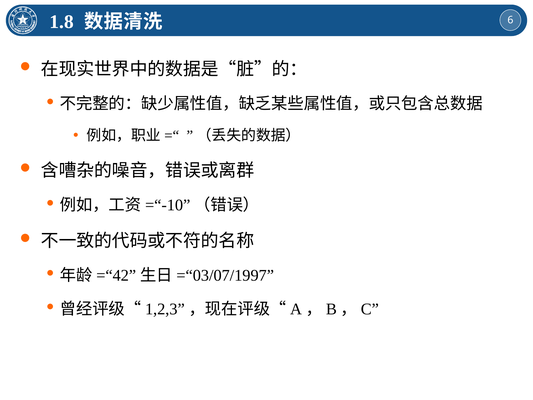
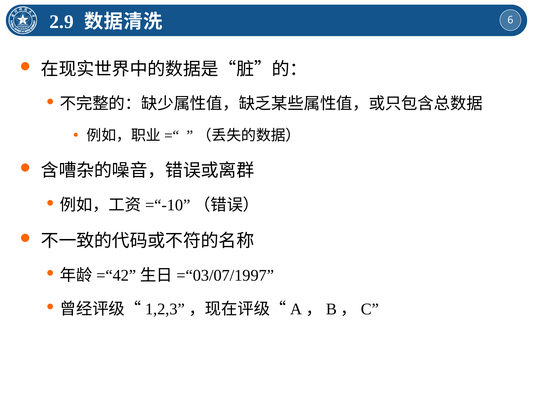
1.8: 1.8 -> 2.9 (62, 22)
